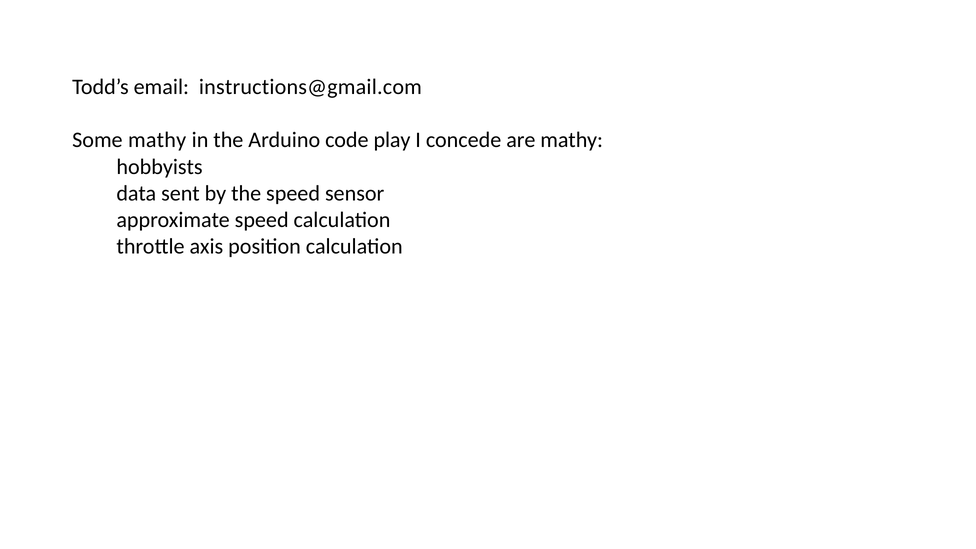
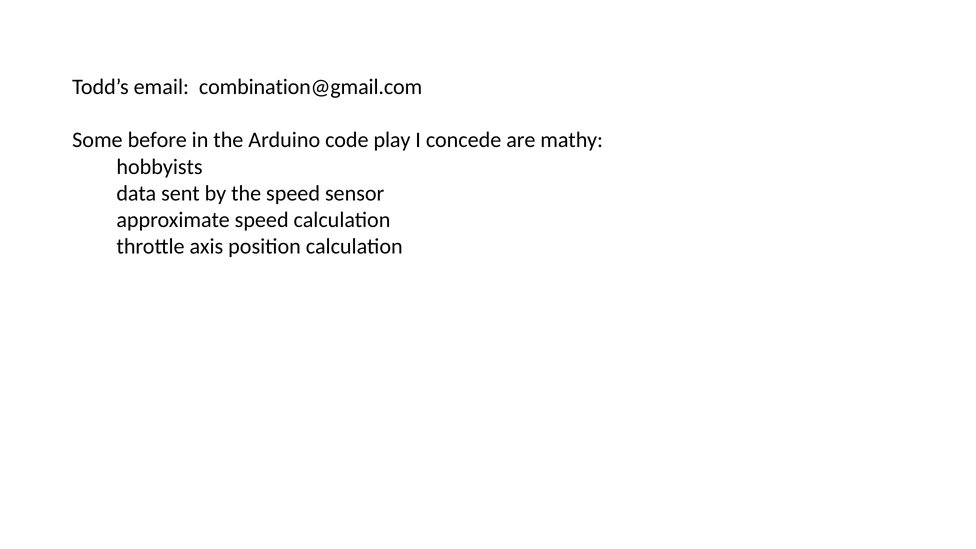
instructions@gmail.com: instructions@gmail.com -> combination@gmail.com (311, 87)
Some mathy: mathy -> before (157, 140)
